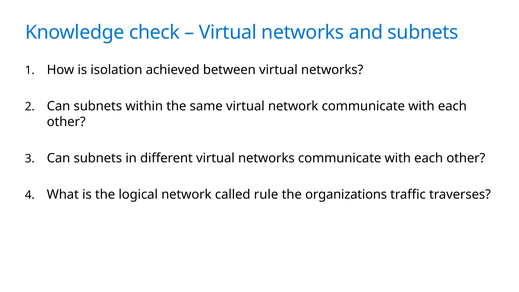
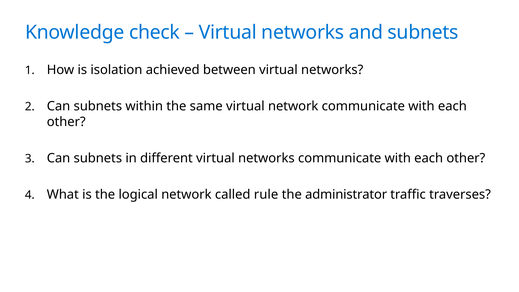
organizations: organizations -> administrator (346, 194)
